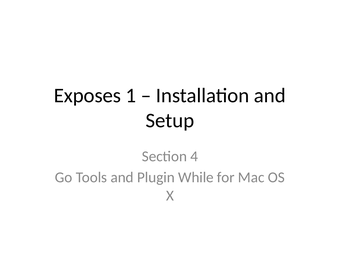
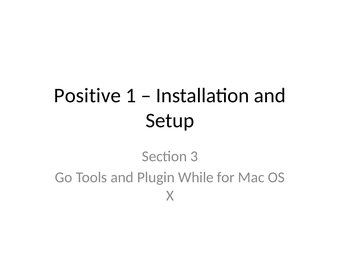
Exposes: Exposes -> Positive (87, 96)
4: 4 -> 3 (194, 156)
